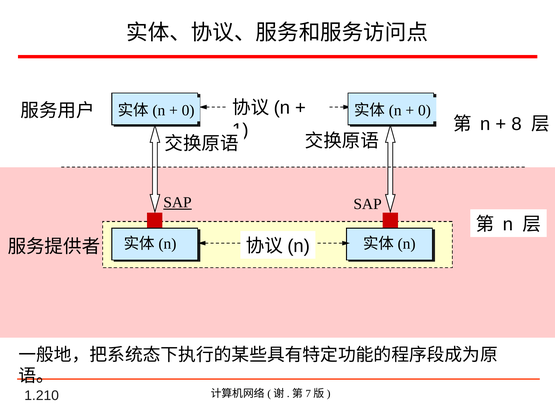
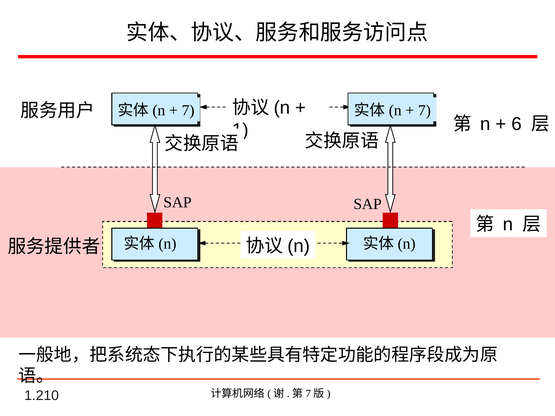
0: 0 -> 7 (424, 110)
0: 0 -> 7 (188, 111)
8: 8 -> 6 (517, 124)
SAP underline: present -> none (178, 203)
